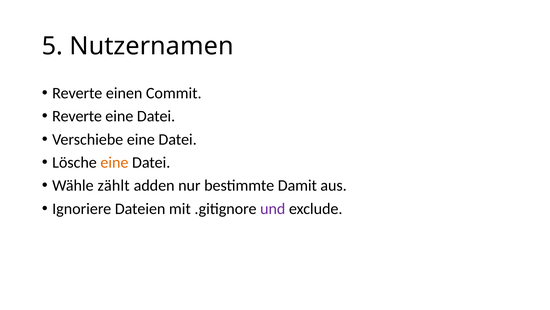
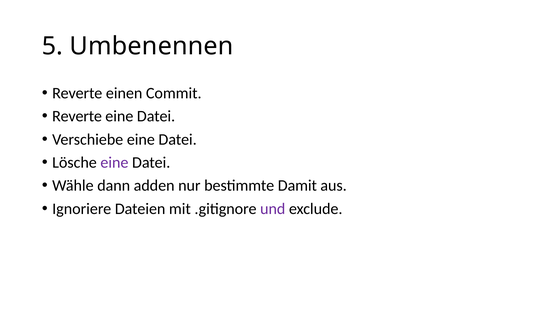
Nutzernamen: Nutzernamen -> Umbenennen (152, 46)
eine colour: orange -> purple (114, 162)
zählt: zählt -> dann (114, 185)
